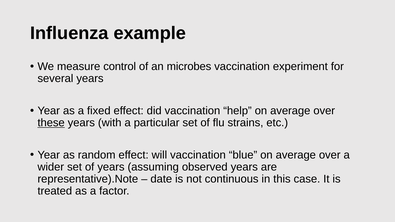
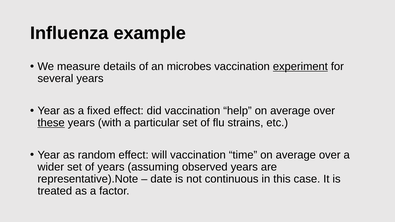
control: control -> details (120, 67)
experiment underline: none -> present (300, 67)
blue: blue -> time (243, 155)
